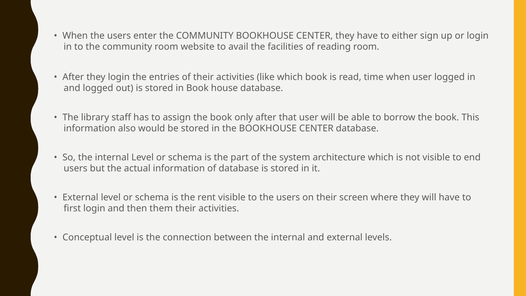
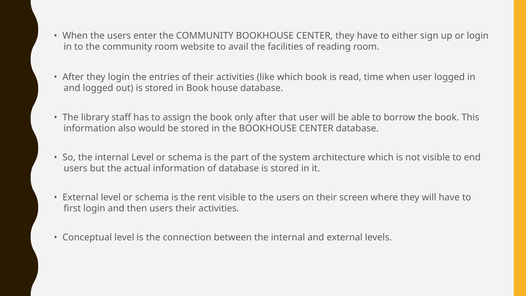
then them: them -> users (161, 208)
